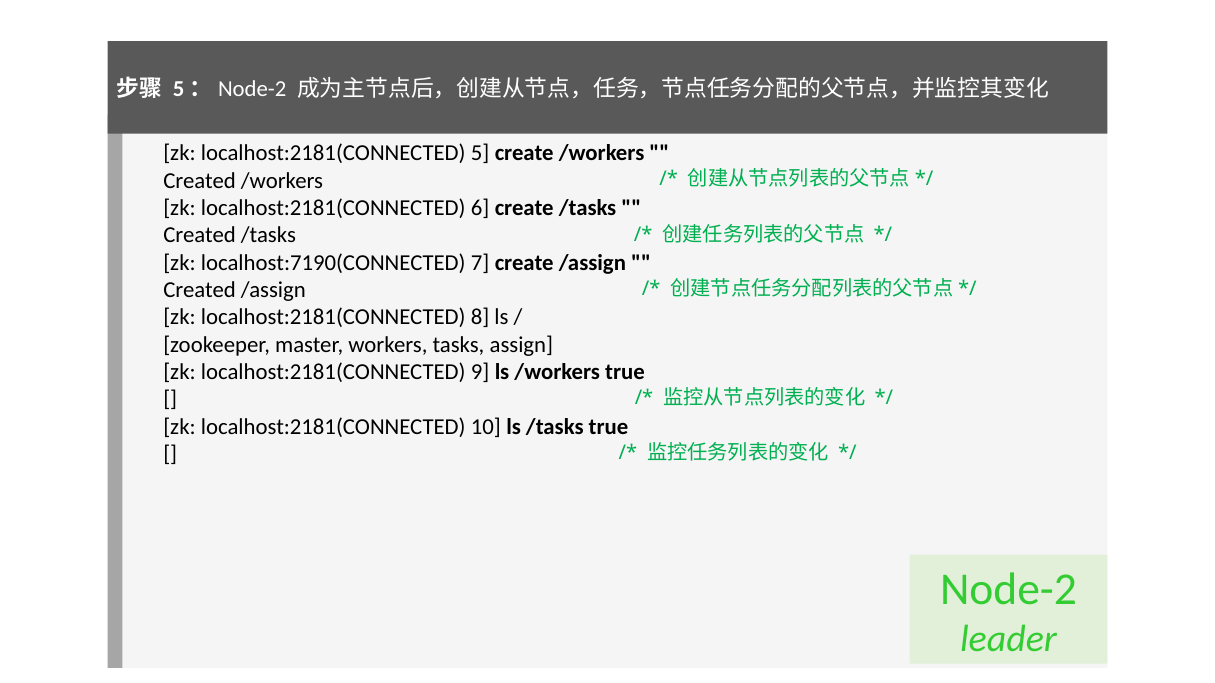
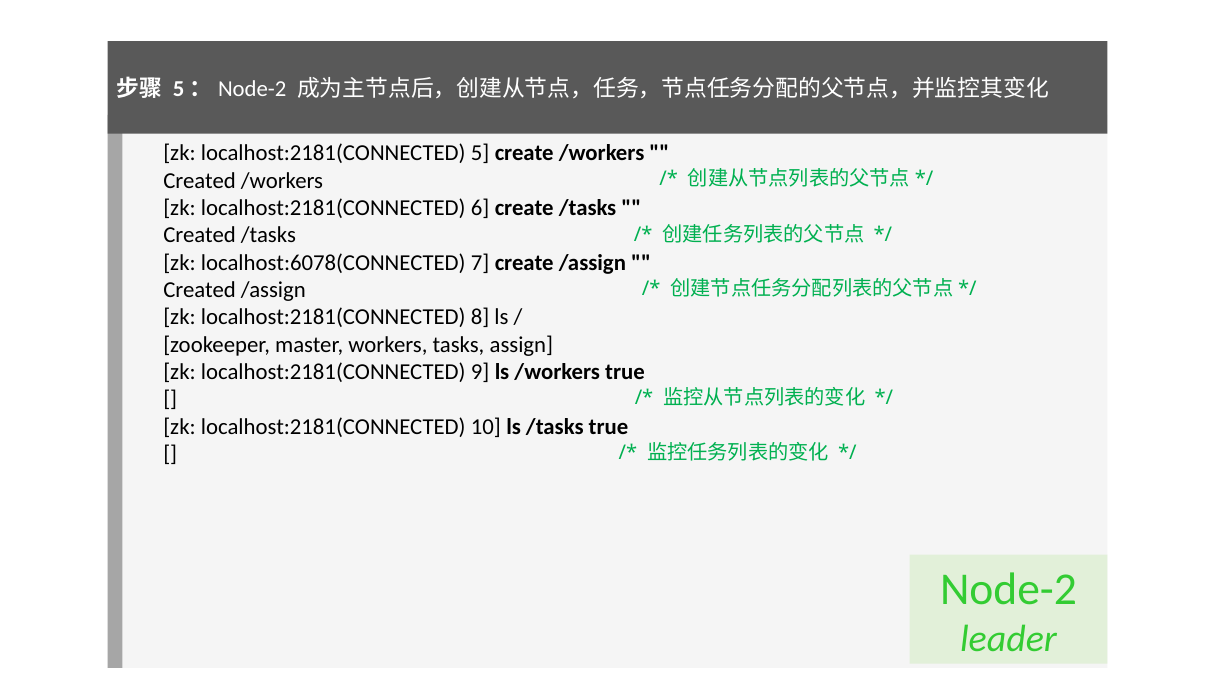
localhost:7190(CONNECTED: localhost:7190(CONNECTED -> localhost:6078(CONNECTED (333, 263)
